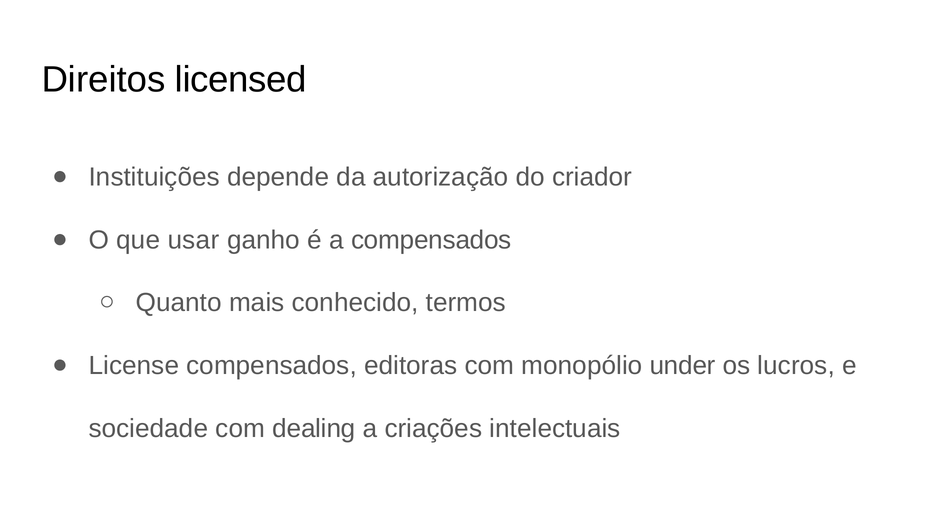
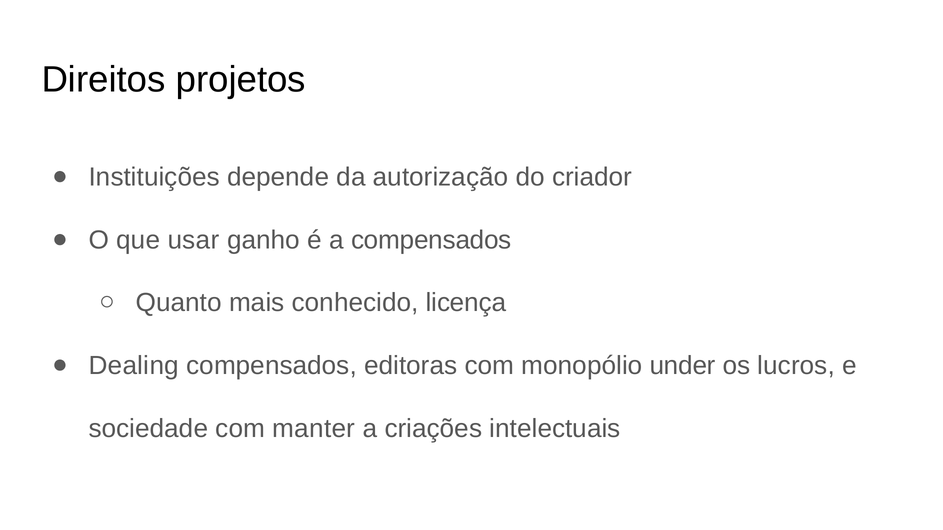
licensed: licensed -> projetos (241, 80)
termos: termos -> licença (466, 303)
License: License -> Dealing (134, 366)
dealing: dealing -> manter (314, 429)
